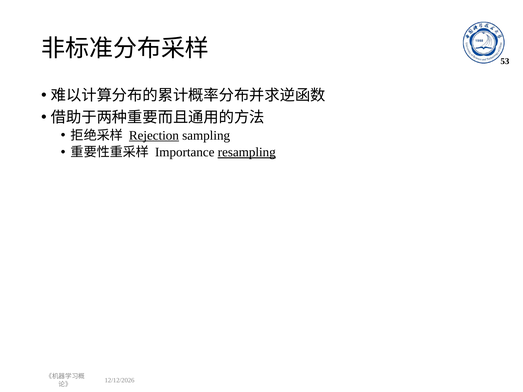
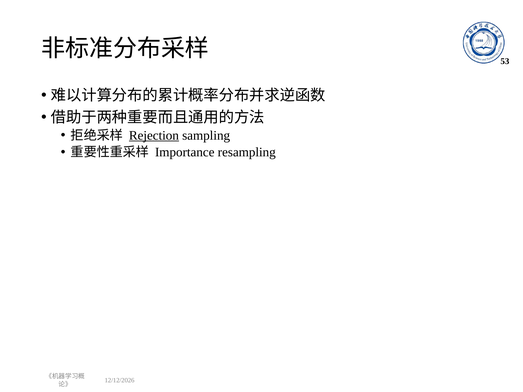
resampling underline: present -> none (247, 152)
